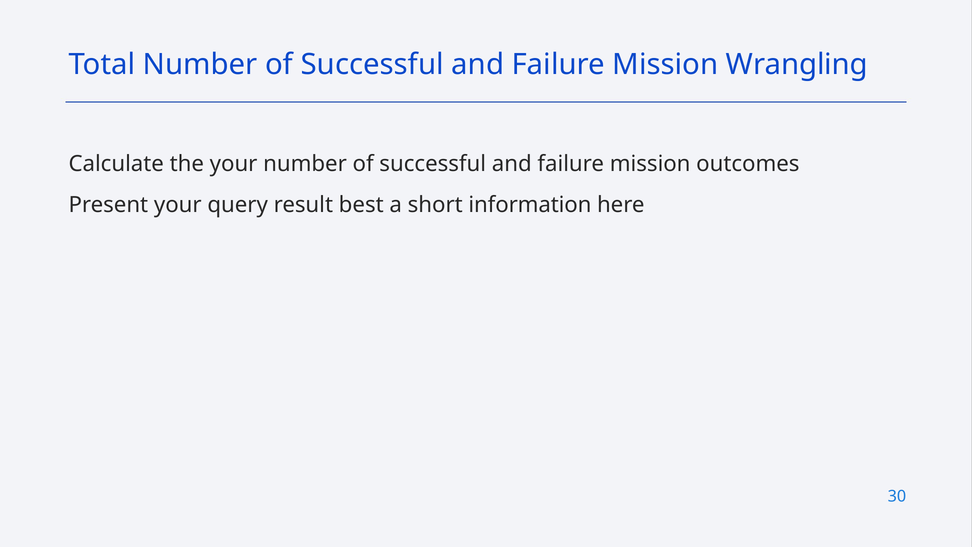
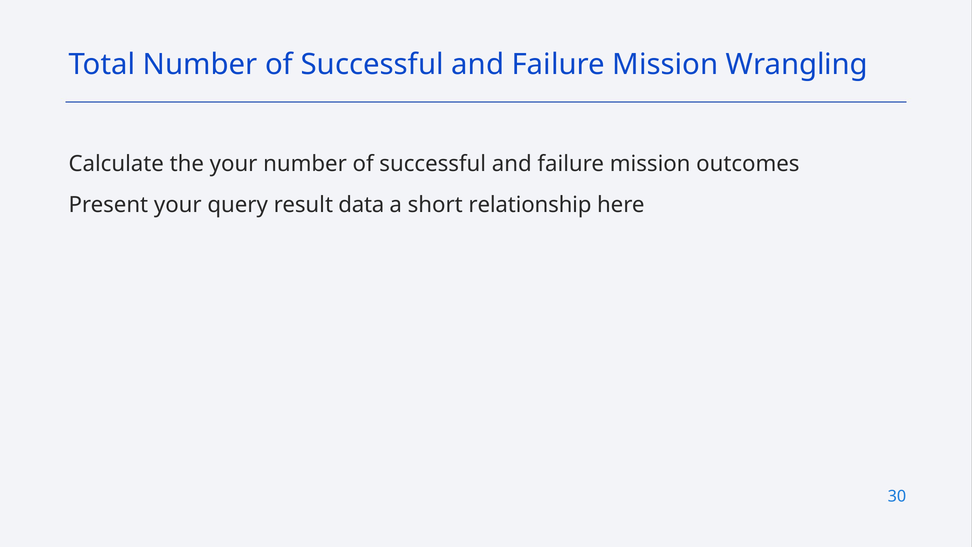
best: best -> data (361, 205)
information: information -> relationship (530, 205)
